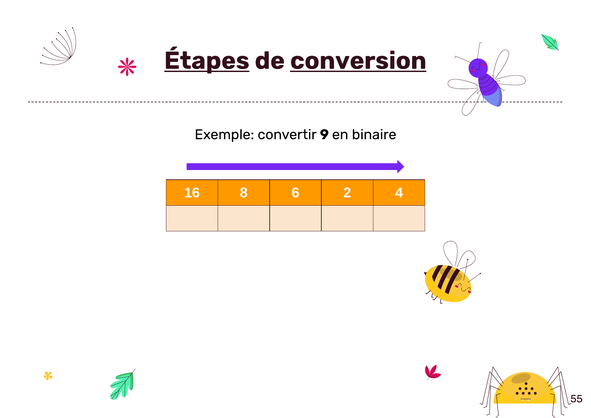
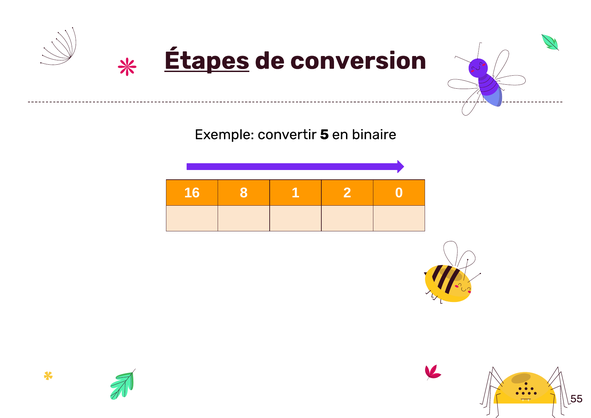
conversion underline: present -> none (358, 61)
9: 9 -> 5 (324, 135)
6: 6 -> 1 (296, 193)
4: 4 -> 0 (399, 193)
